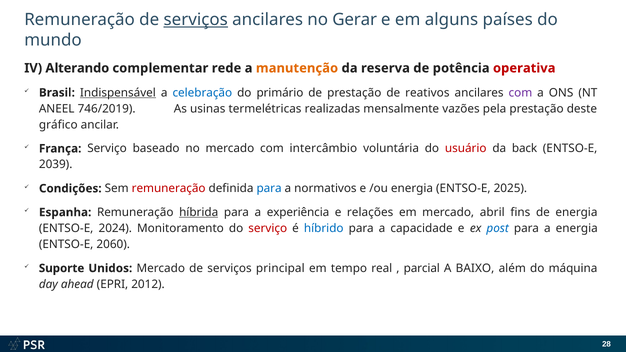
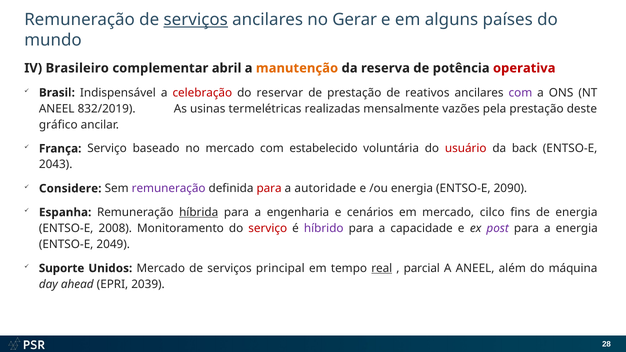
Alterando: Alterando -> Brasileiro (77, 68)
rede: rede -> abril (227, 68)
Indispensável underline: present -> none (118, 93)
celebração colour: blue -> red (202, 93)
primário: primário -> reservar (280, 93)
746/2019: 746/2019 -> 832/2019 (107, 109)
intercâmbio: intercâmbio -> estabelecido (324, 149)
2039: 2039 -> 2043 (56, 165)
Condições: Condições -> Considere (70, 189)
remuneração colour: red -> purple (169, 189)
para colour: blue -> red (269, 189)
normativos: normativos -> autoridade (325, 189)
2025: 2025 -> 2090 (510, 189)
experiência: experiência -> engenharia (298, 212)
relações: relações -> cenários (370, 212)
abril: abril -> cilco (492, 212)
2024: 2024 -> 2008 (115, 228)
híbrido colour: blue -> purple (324, 228)
post colour: blue -> purple (498, 228)
2060: 2060 -> 2049 (113, 244)
real underline: none -> present (382, 268)
A BAIXO: BAIXO -> ANEEL (475, 268)
2012: 2012 -> 2039 (148, 284)
